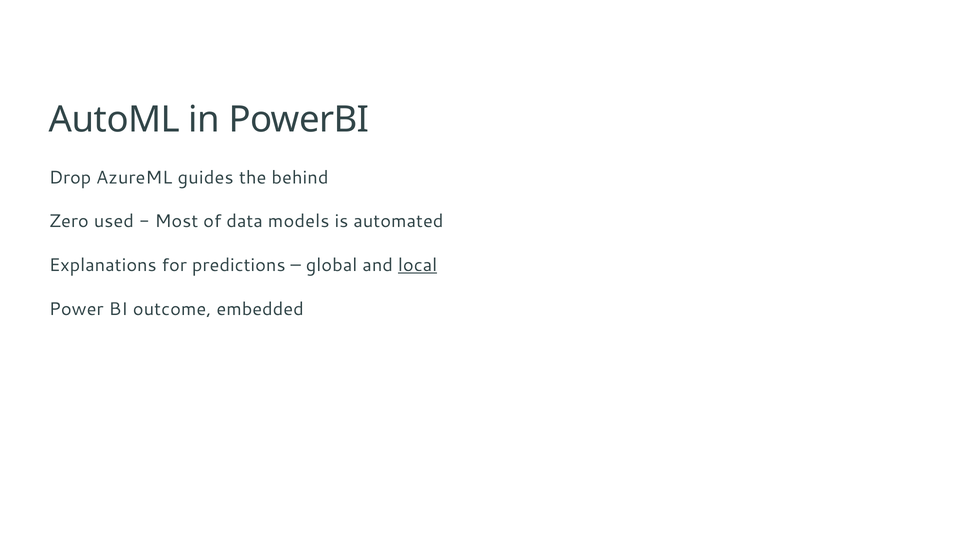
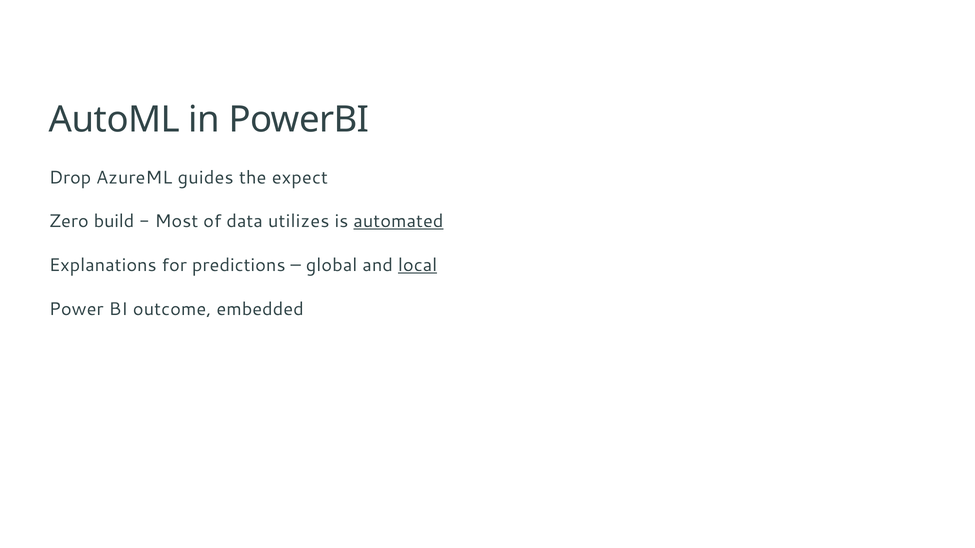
behind: behind -> expect (300, 178)
used: used -> build (114, 222)
models: models -> utilizes (299, 222)
automated underline: none -> present (398, 222)
